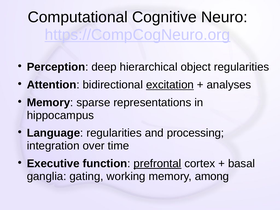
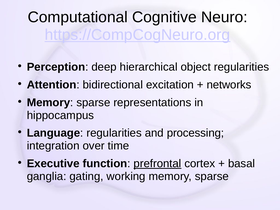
excitation underline: present -> none (170, 85)
analyses: analyses -> networks (229, 85)
working memory among: among -> sparse (212, 176)
